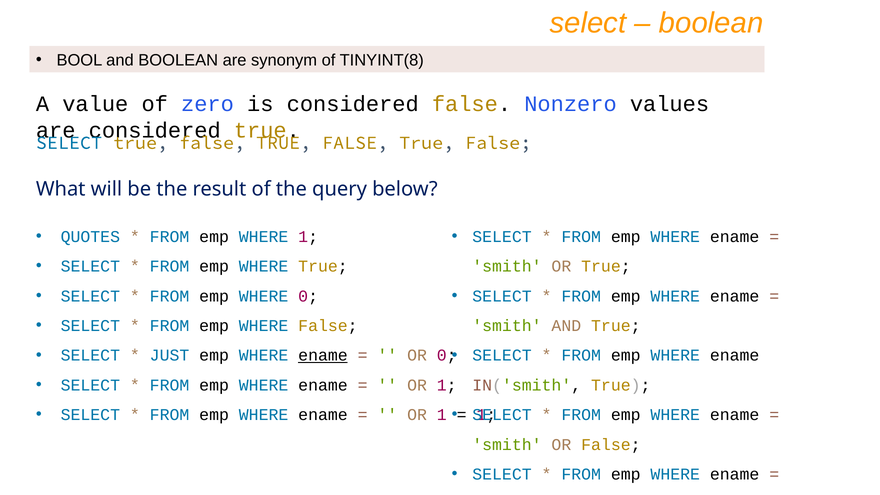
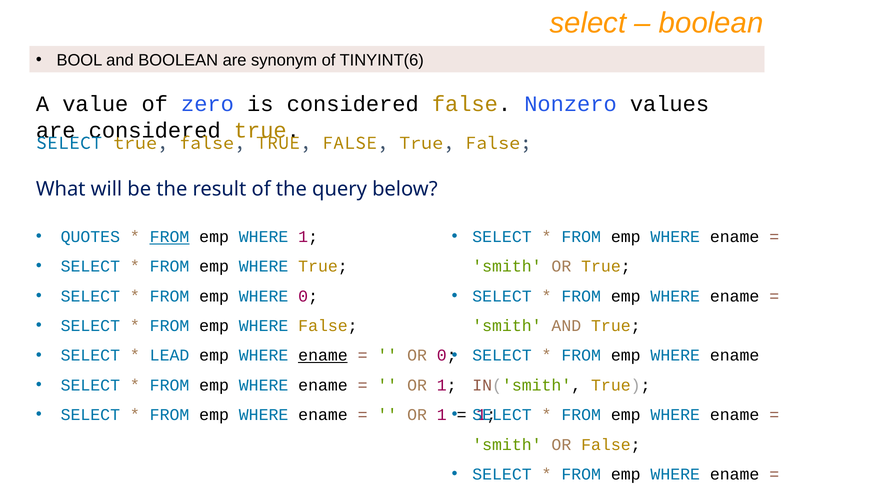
TINYINT(8: TINYINT(8 -> TINYINT(6 (382, 60)
FROM underline: none -> present (170, 237)
JUST: JUST -> LEAD (170, 356)
